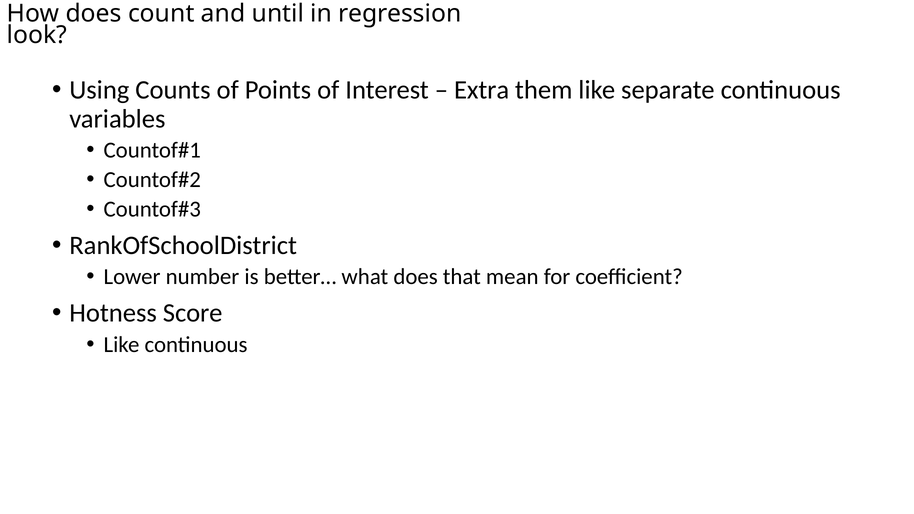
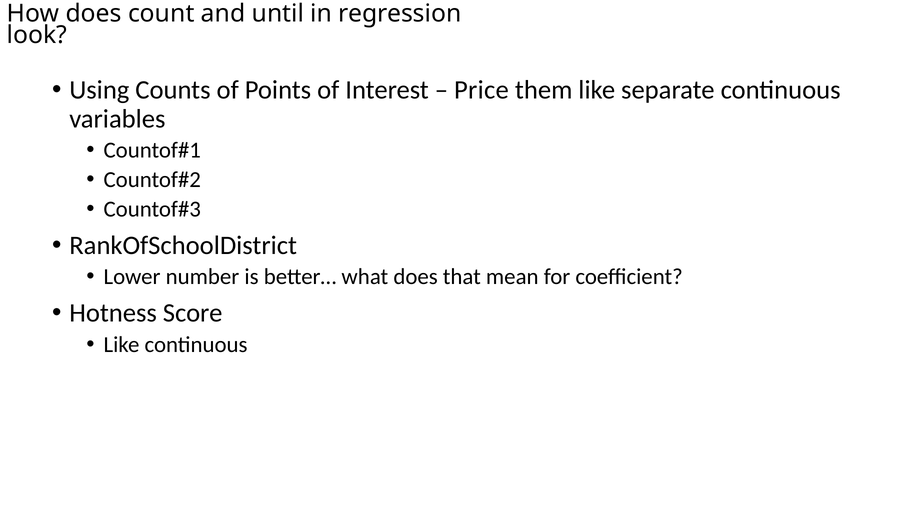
Extra: Extra -> Price (481, 90)
